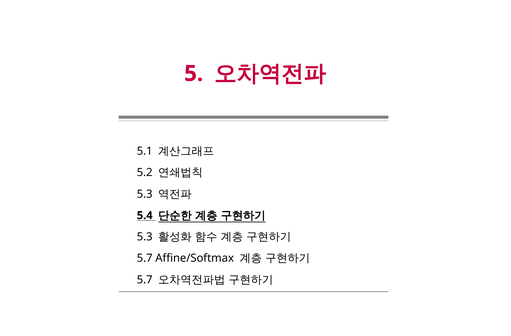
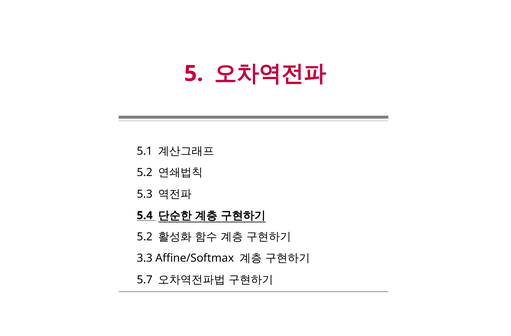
5.3: 5.3 -> 5.2 (145, 237)
5.7: 5.7 -> 3.3 (145, 258)
